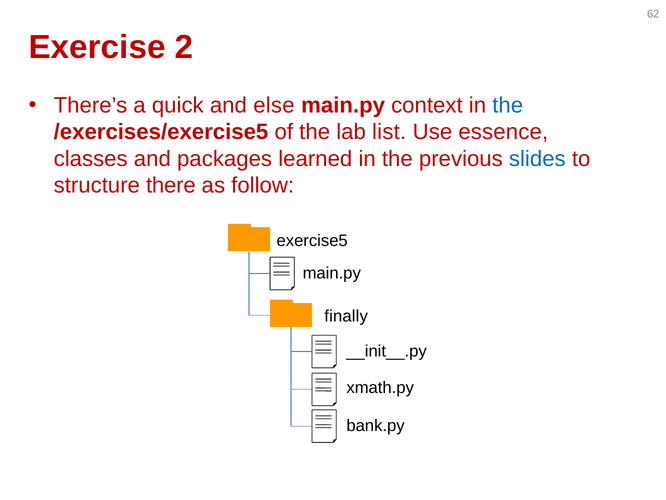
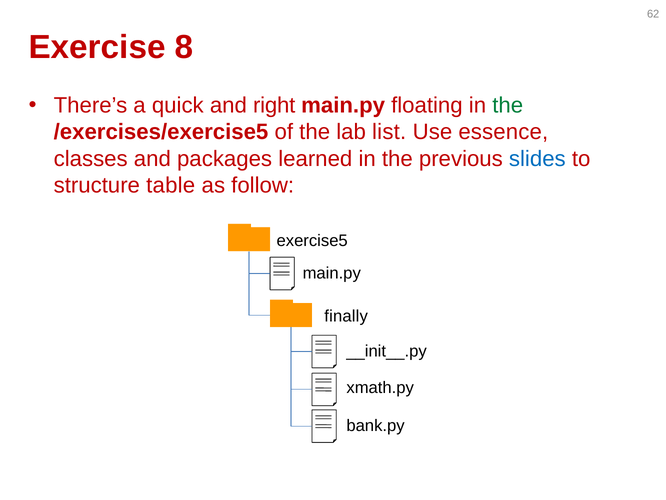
2: 2 -> 8 (184, 47)
else: else -> right (274, 105)
context: context -> floating (427, 105)
the colour: blue -> green (508, 105)
there: there -> table (171, 185)
